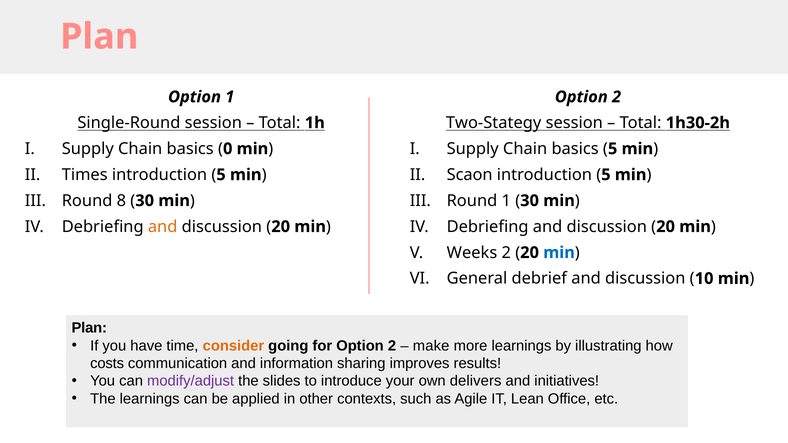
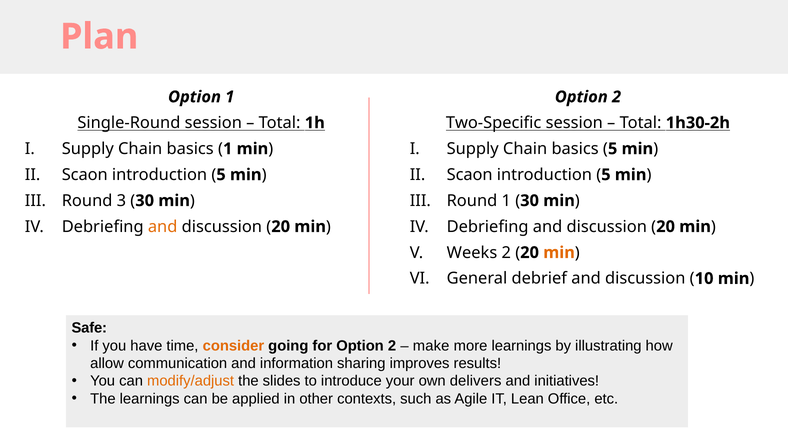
Two-Stategy: Two-Stategy -> Two-Specific (494, 123)
0: 0 -> 1 (228, 149)
Times: Times -> Scaon (85, 175)
8: 8 -> 3 (121, 201)
min colour: blue -> orange (559, 253)
Plan: Plan -> Safe (89, 328)
costs: costs -> allow (107, 364)
modify/adjust colour: purple -> orange (191, 381)
